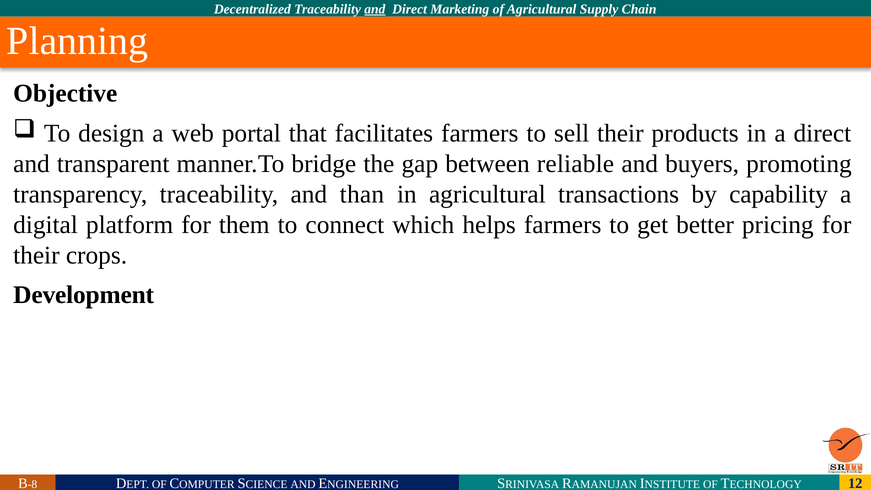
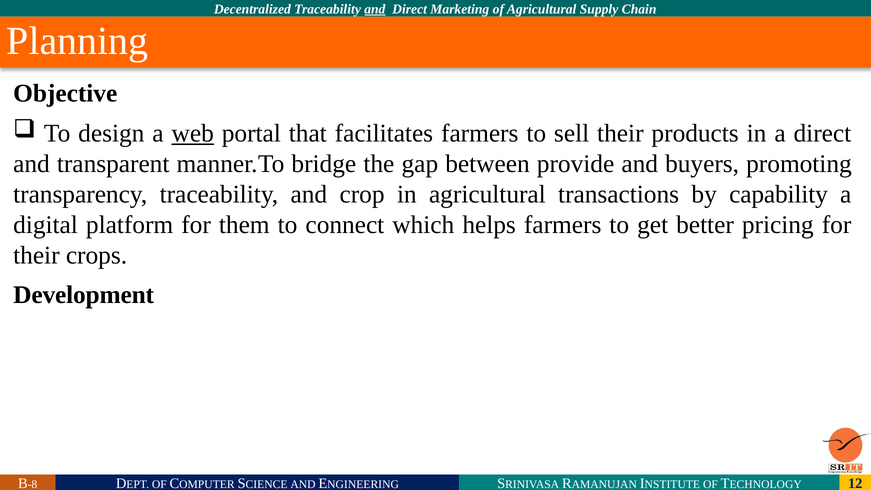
web underline: none -> present (193, 133)
reliable: reliable -> provide (576, 164)
than: than -> crop (362, 194)
